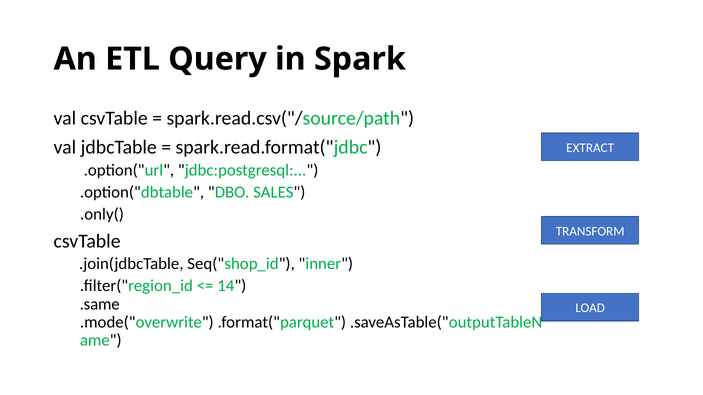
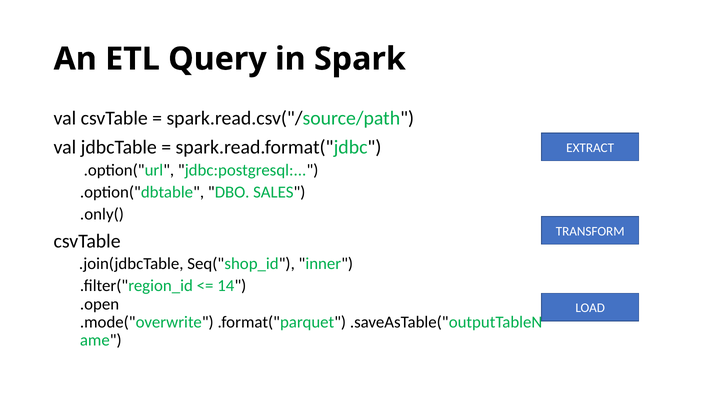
.same: .same -> .open (100, 304)
